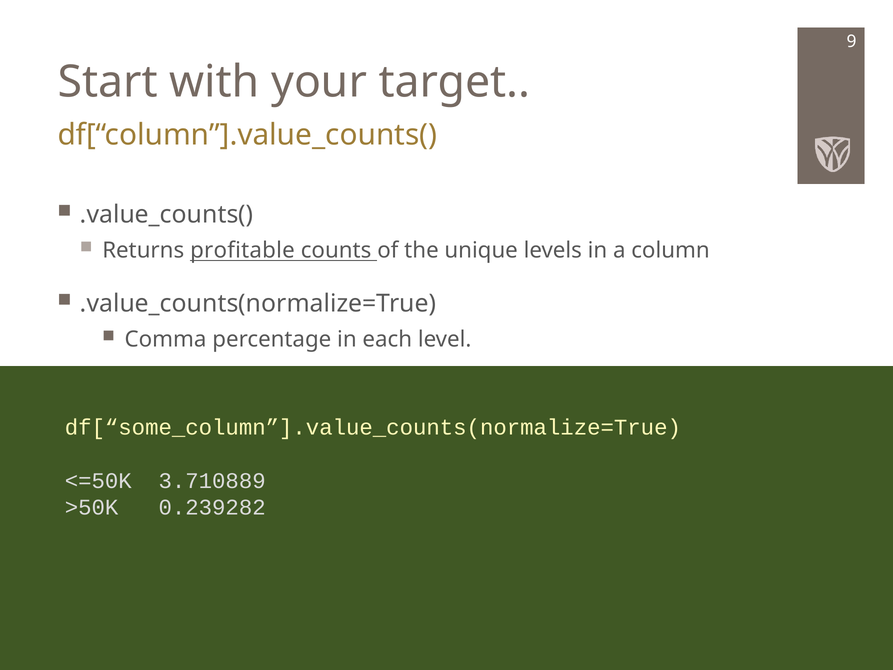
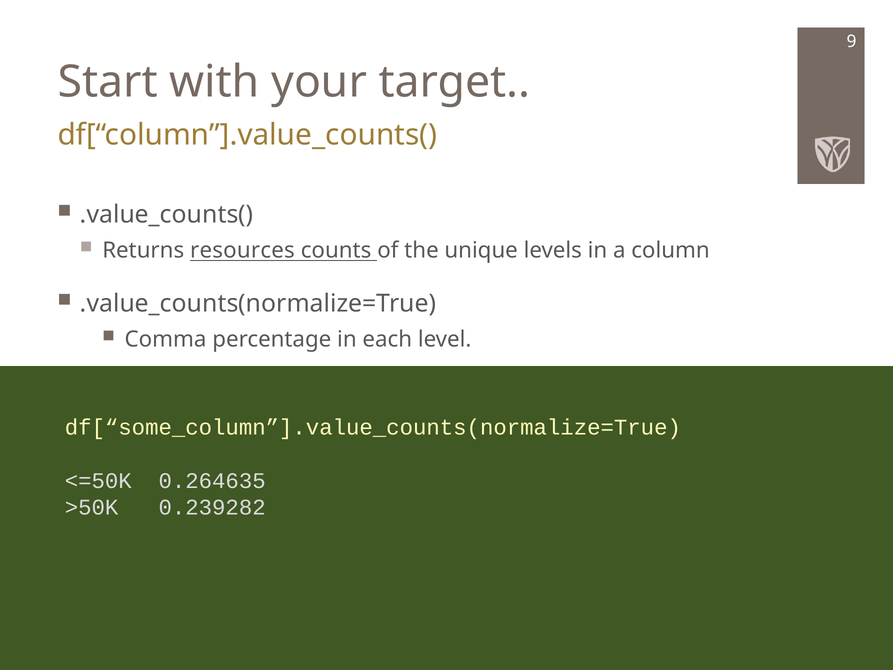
profitable: profitable -> resources (242, 250)
3.710889: 3.710889 -> 0.264635 (212, 481)
